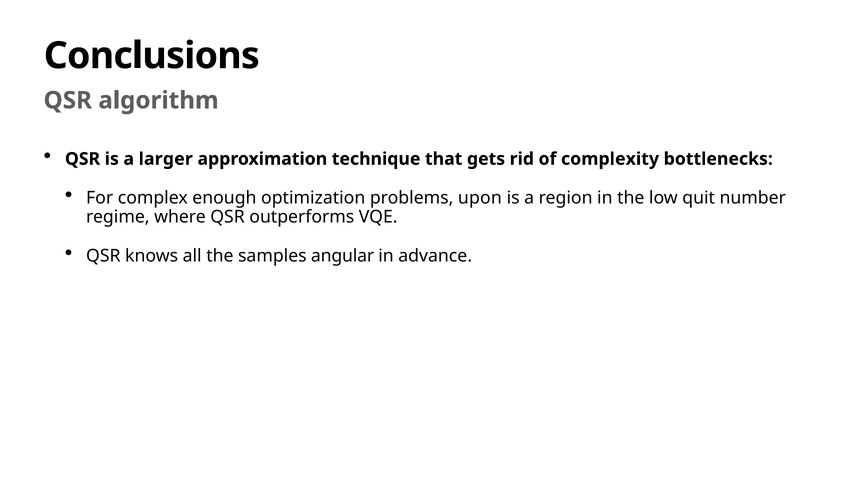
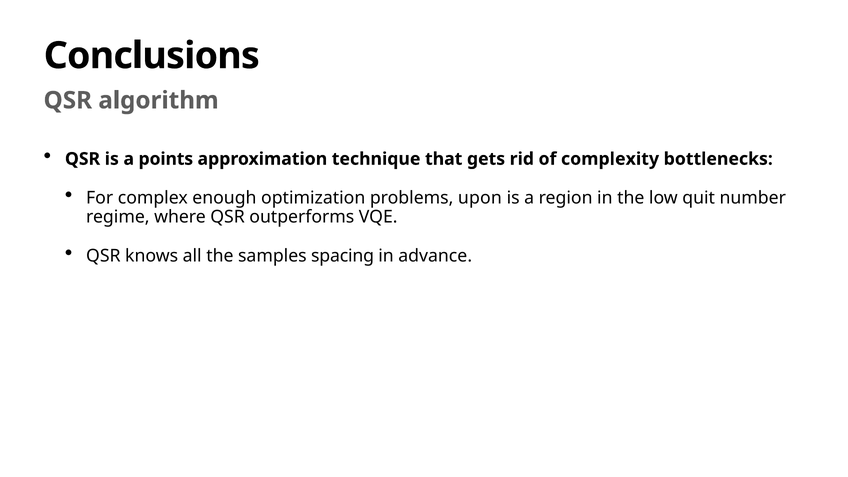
larger: larger -> points (166, 159)
angular: angular -> spacing (343, 256)
